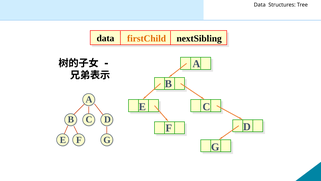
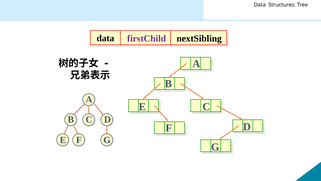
firstChild colour: orange -> purple (147, 38)
